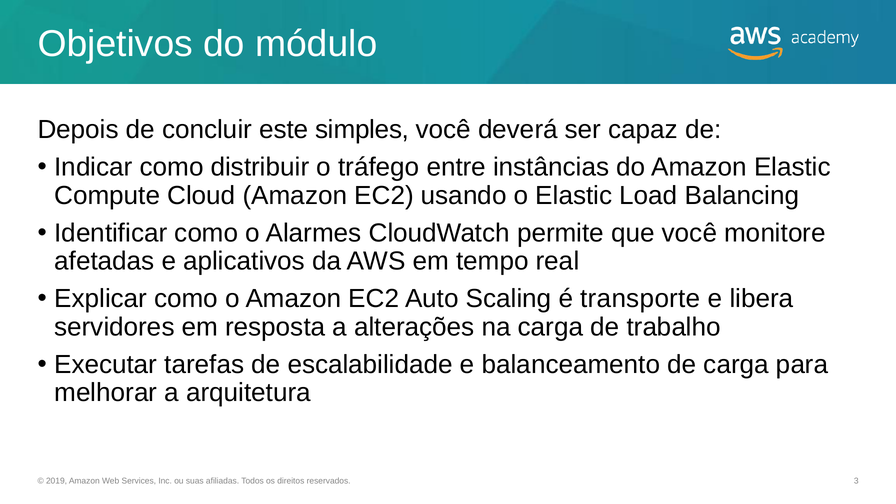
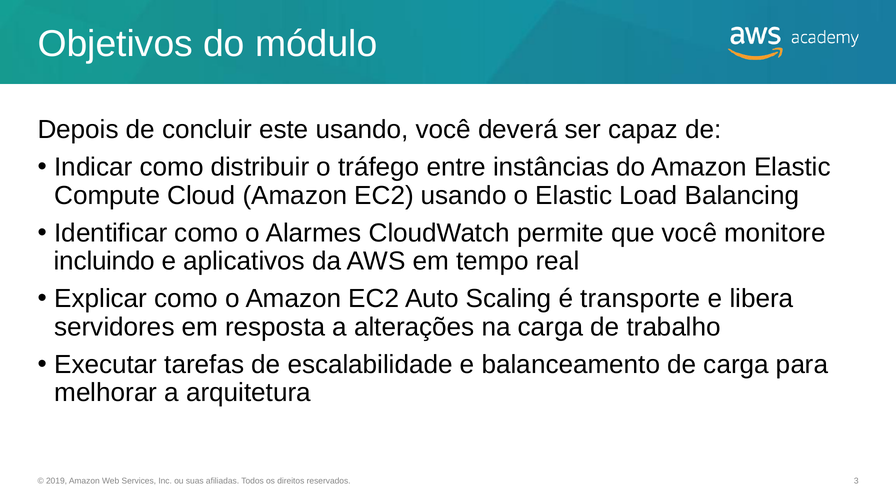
este simples: simples -> usando (362, 130)
afetadas: afetadas -> incluindo (104, 261)
